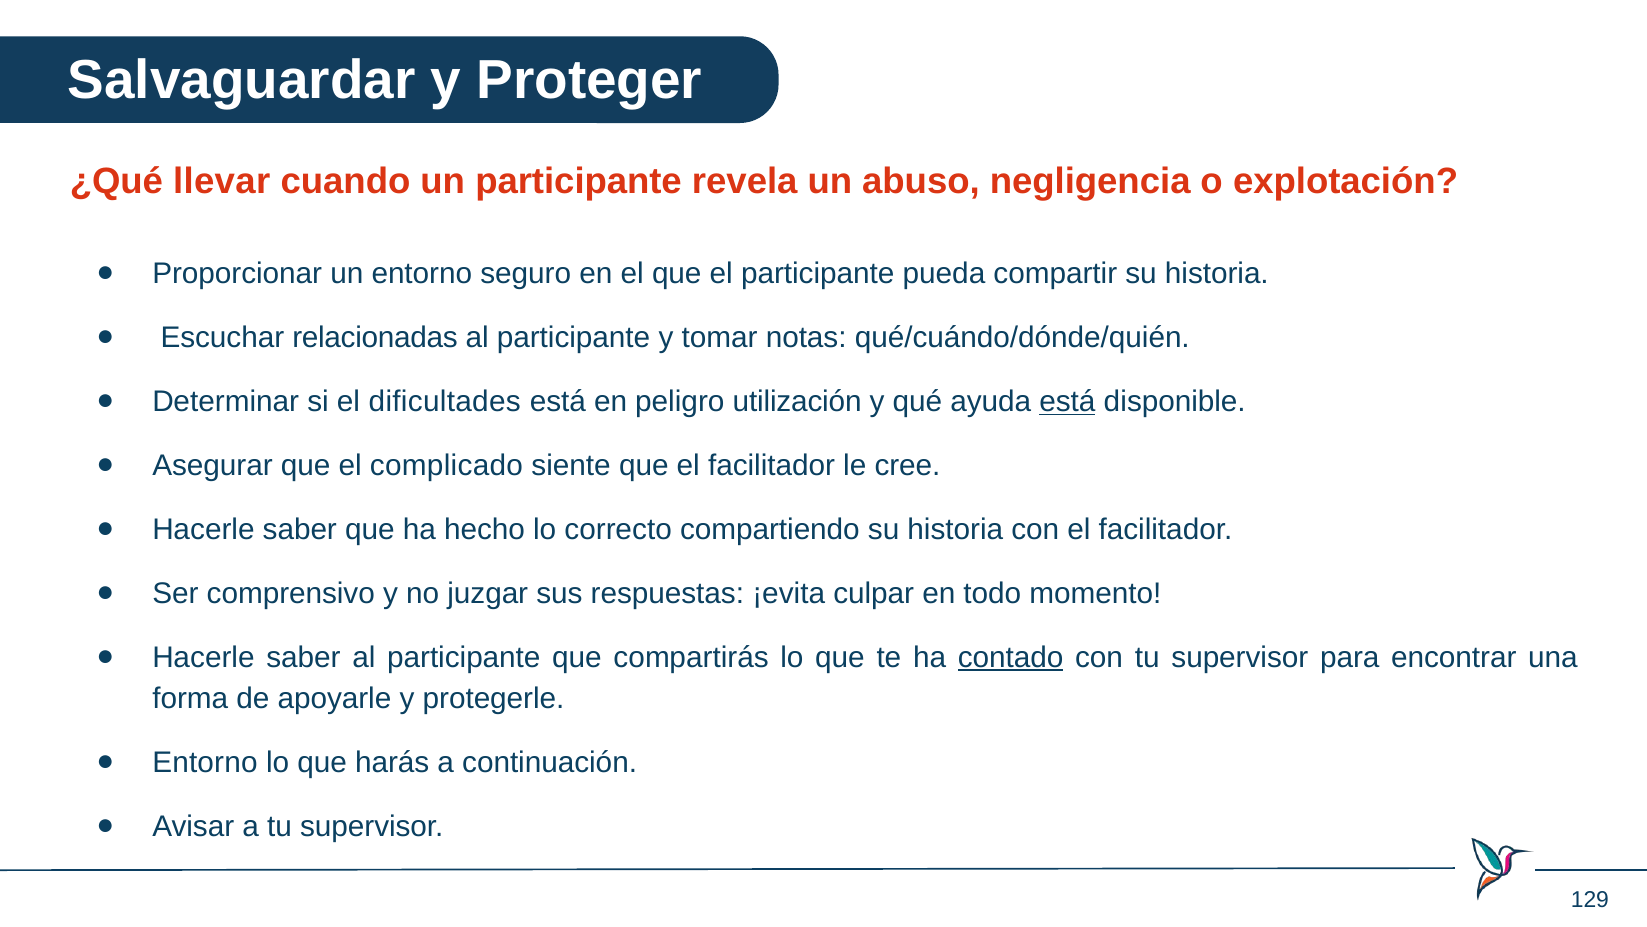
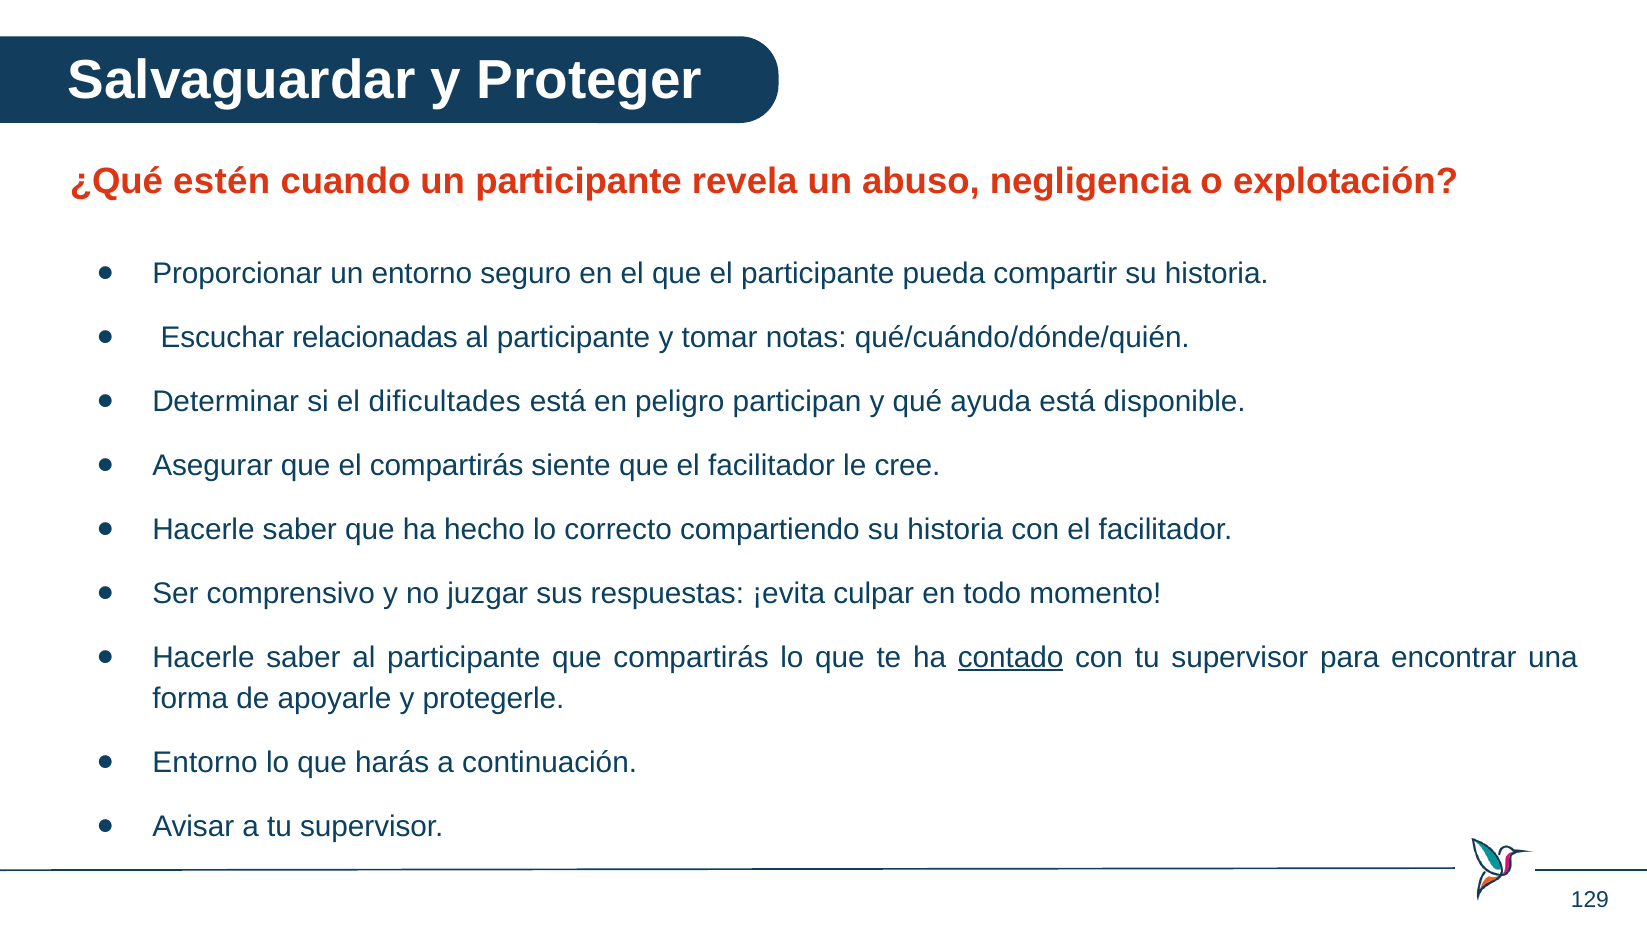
llevar: llevar -> estén (222, 182)
utilización: utilización -> participan (797, 401)
está underline: present -> none (1067, 401)
el complicado: complicado -> compartirás (447, 465)
